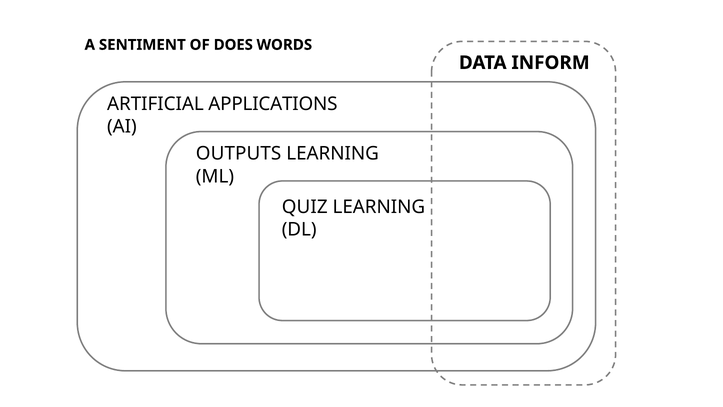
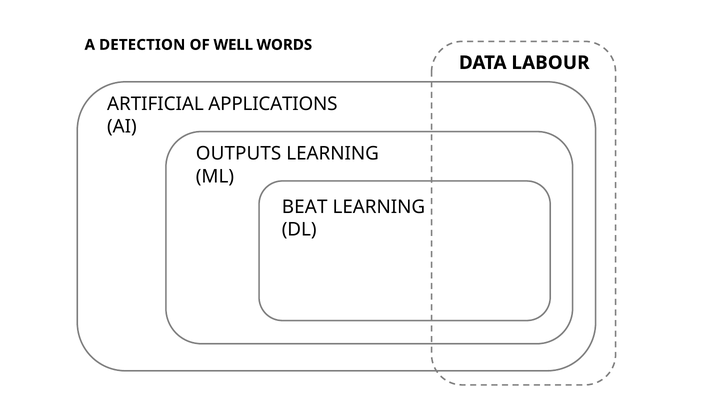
SENTIMENT: SENTIMENT -> DETECTION (142, 45)
DOES: DOES -> WELL (233, 45)
INFORM: INFORM -> LABOUR (550, 63)
QUIZ: QUIZ -> BEAT (305, 207)
